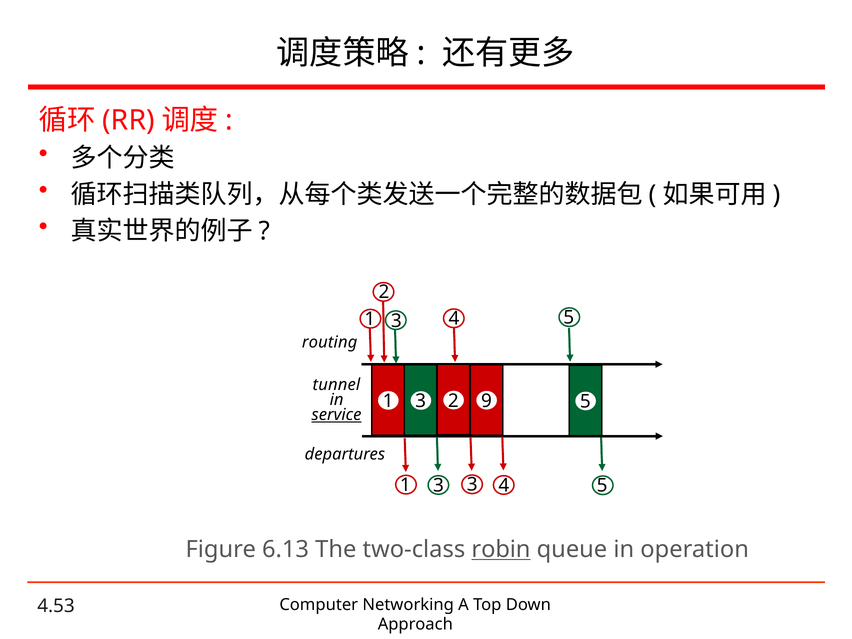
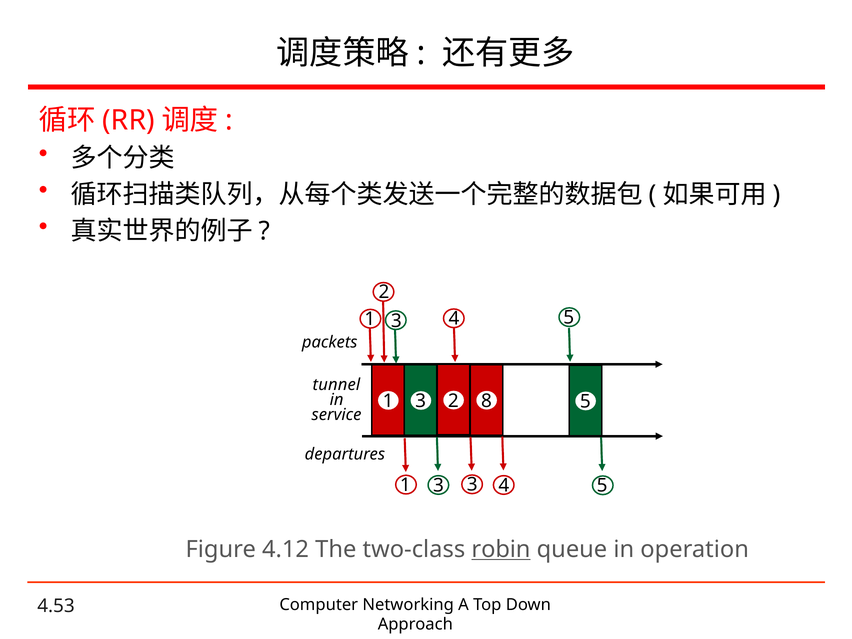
routing: routing -> packets (330, 342)
9: 9 -> 8 (486, 401)
service underline: present -> none (337, 415)
6.13: 6.13 -> 4.12 (286, 549)
